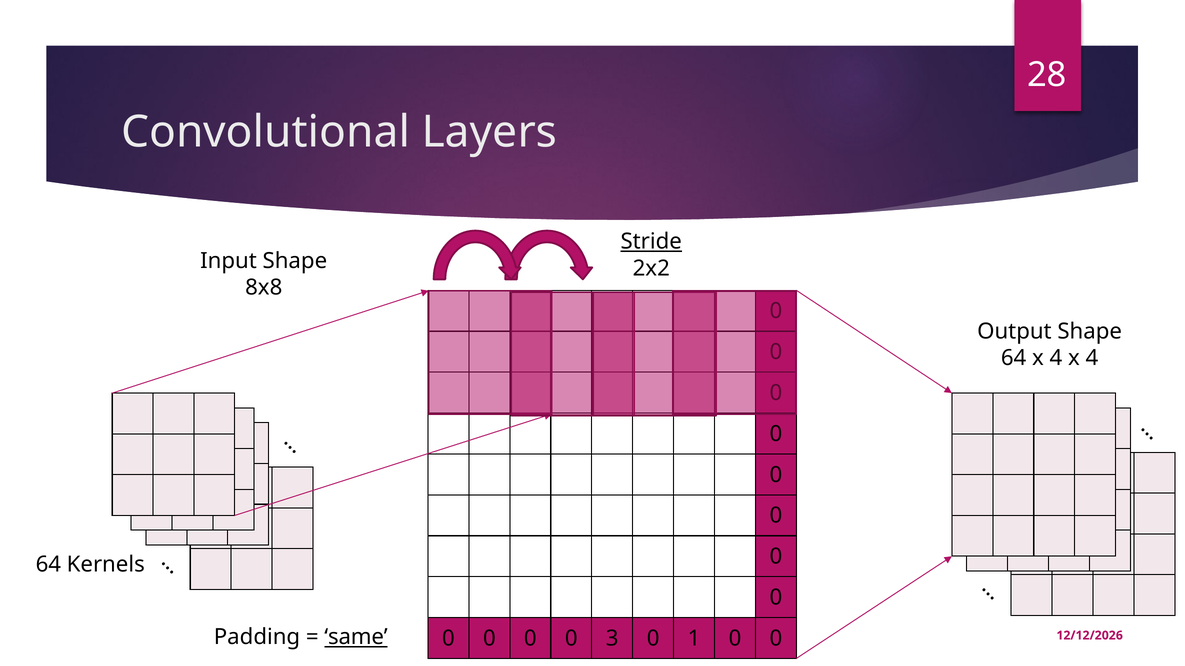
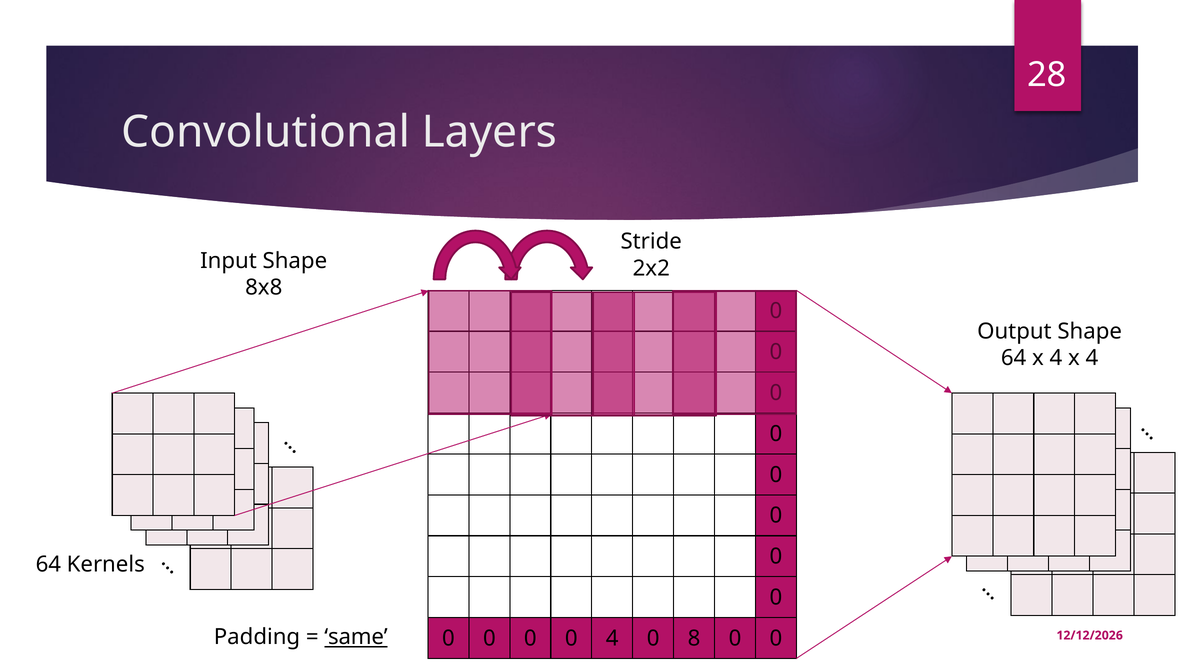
Stride underline: present -> none (651, 242)
0 3: 3 -> 4 (612, 639)
1: 1 -> 8 (694, 639)
